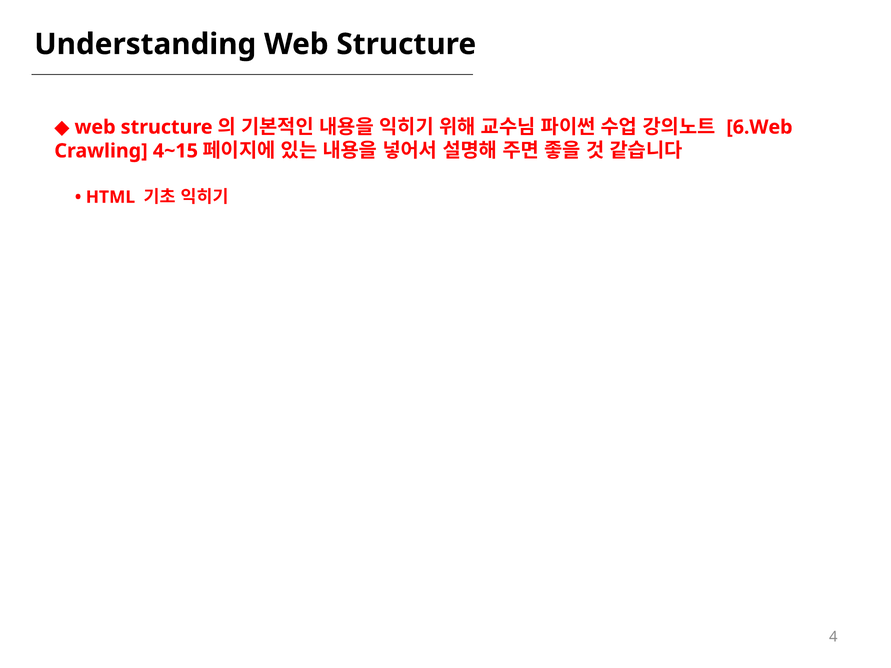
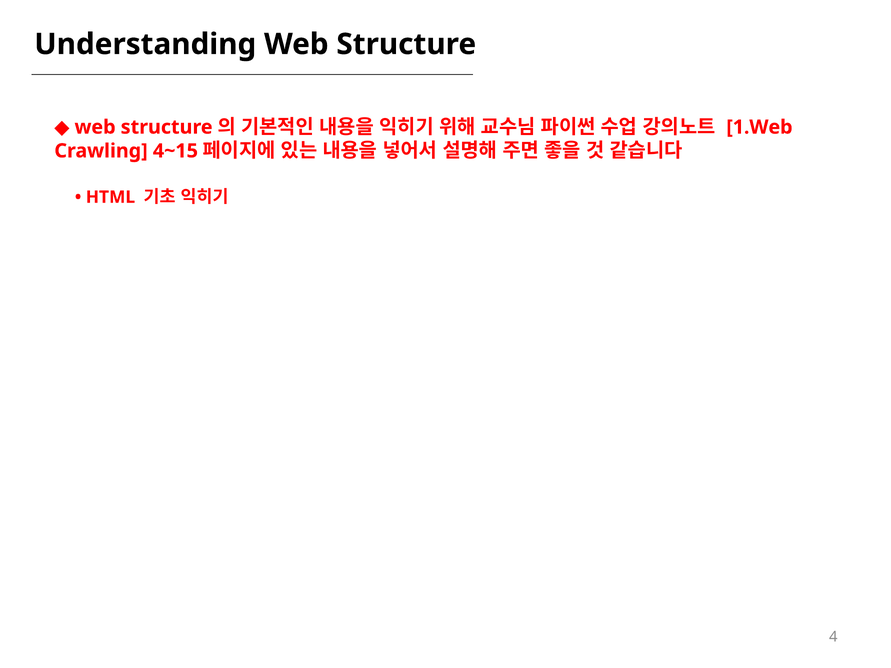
6.Web: 6.Web -> 1.Web (759, 127)
